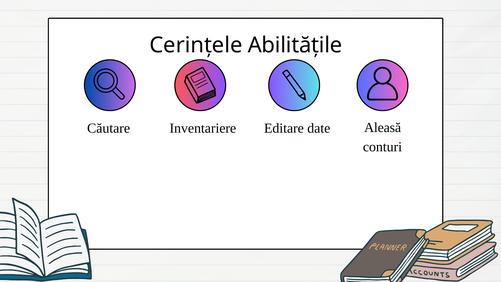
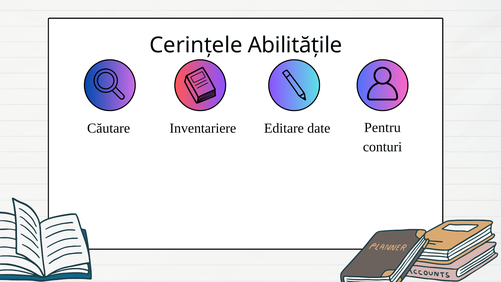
Aleasă: Aleasă -> Pentru (382, 127)
